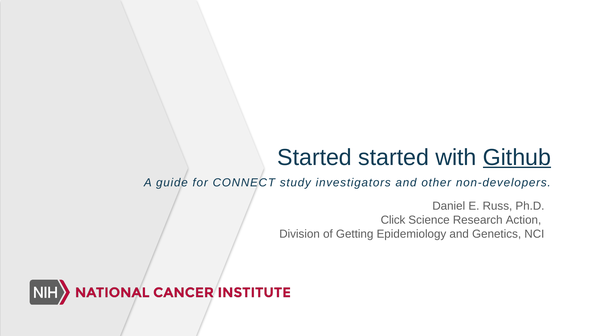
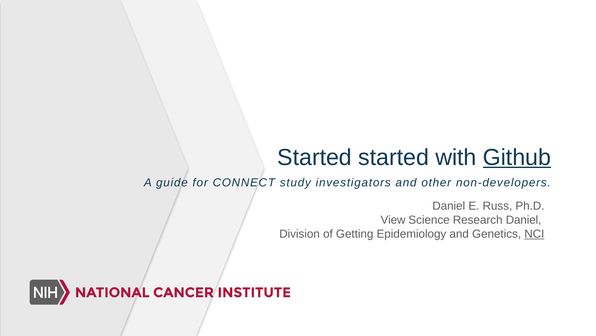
Click: Click -> View (393, 220)
Research Action: Action -> Daniel (524, 220)
NCI underline: none -> present (534, 234)
